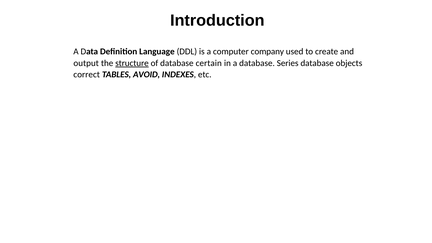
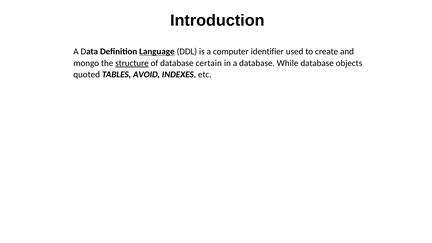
Language underline: none -> present (157, 52)
company: company -> identifier (267, 52)
output: output -> mongo (86, 63)
Series: Series -> While (288, 63)
correct: correct -> quoted (87, 75)
